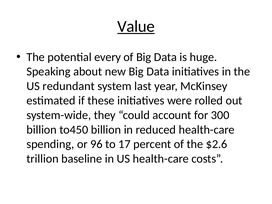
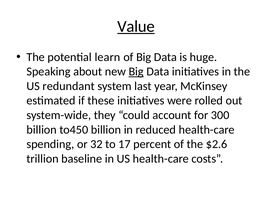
every: every -> learn (108, 57)
Big underline: none -> present (136, 72)
96: 96 -> 32 (96, 144)
